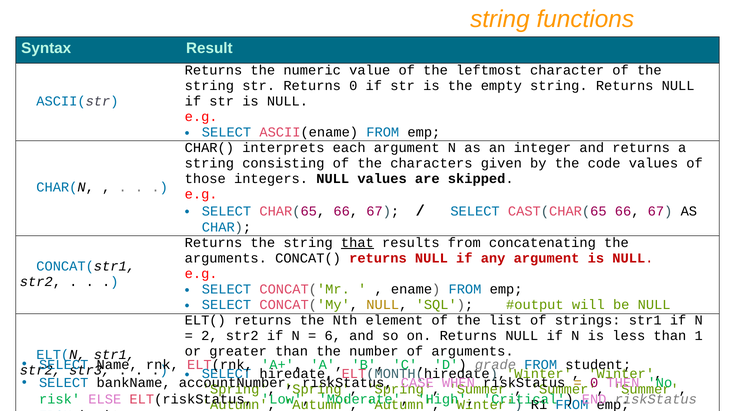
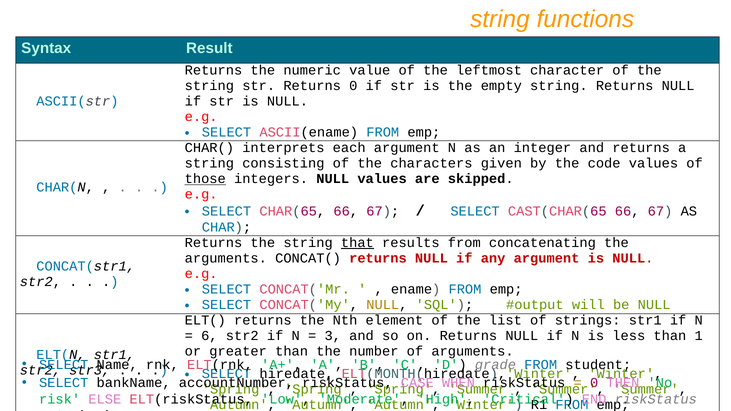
those underline: none -> present (205, 179)
2: 2 -> 6 (209, 336)
6: 6 -> 3 (333, 336)
